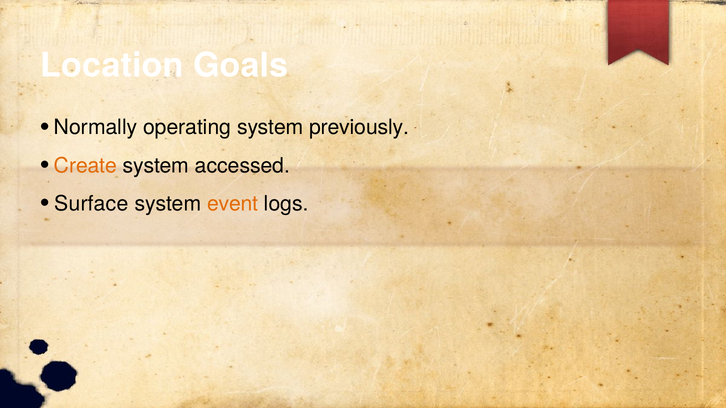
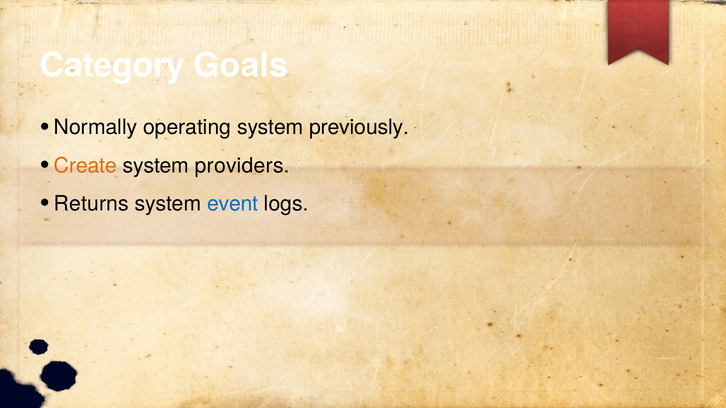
Location: Location -> Category (112, 66)
accessed: accessed -> providers (242, 166)
Surface: Surface -> Returns (91, 204)
event colour: orange -> blue (233, 204)
